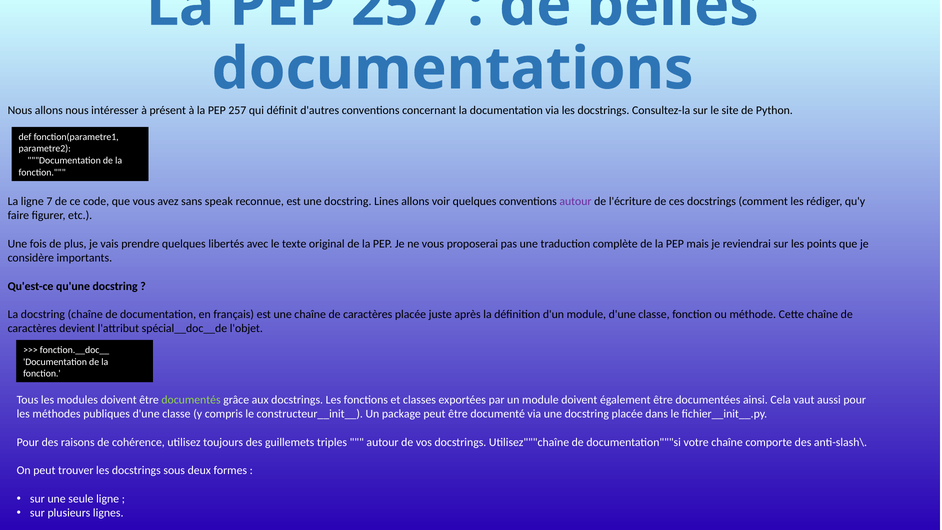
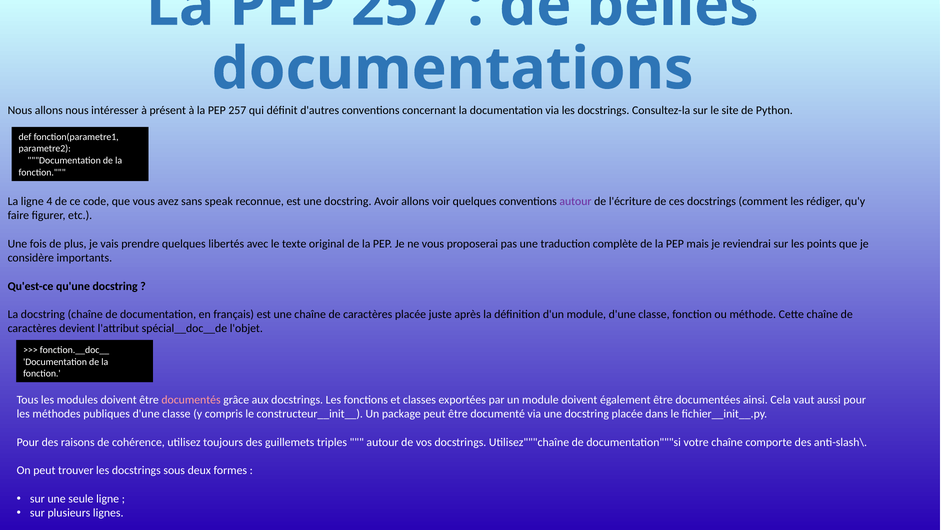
7: 7 -> 4 (49, 201)
Lines: Lines -> Avoir (386, 201)
documentés colour: light green -> pink (191, 400)
